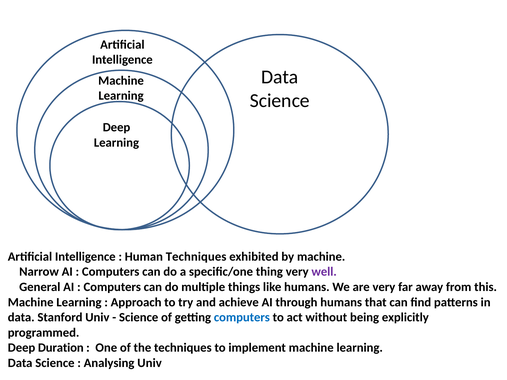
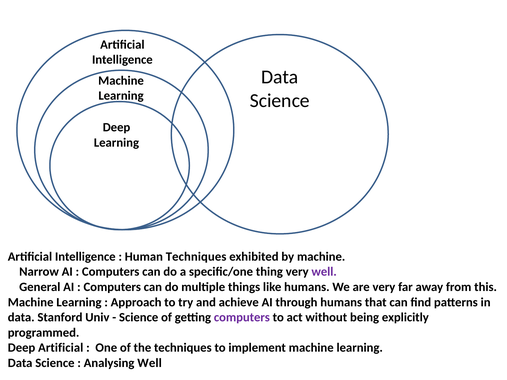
computers colour: blue -> purple (242, 318)
Deep Duration: Duration -> Artificial (61, 348)
Analysing Univ: Univ -> Well (150, 363)
